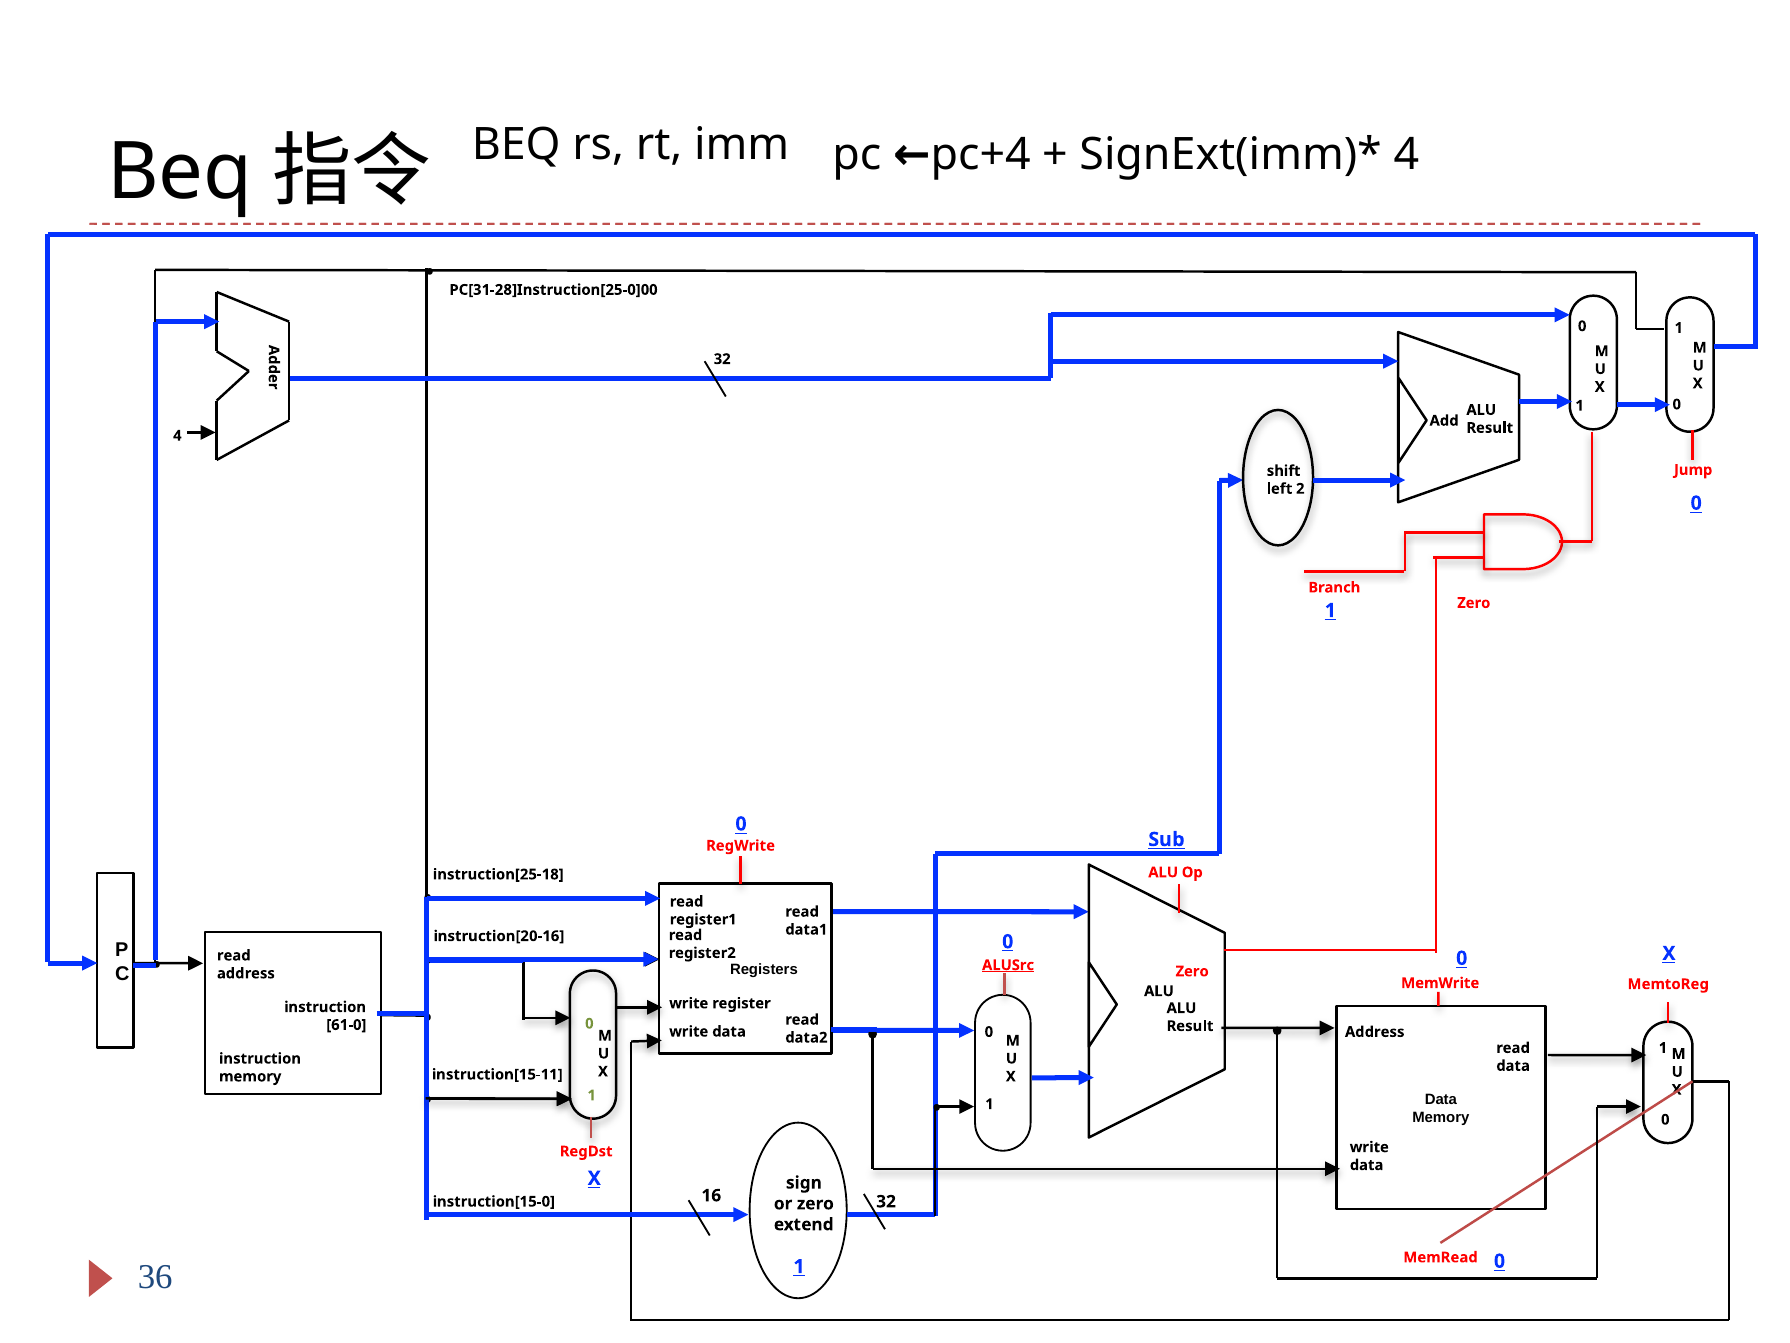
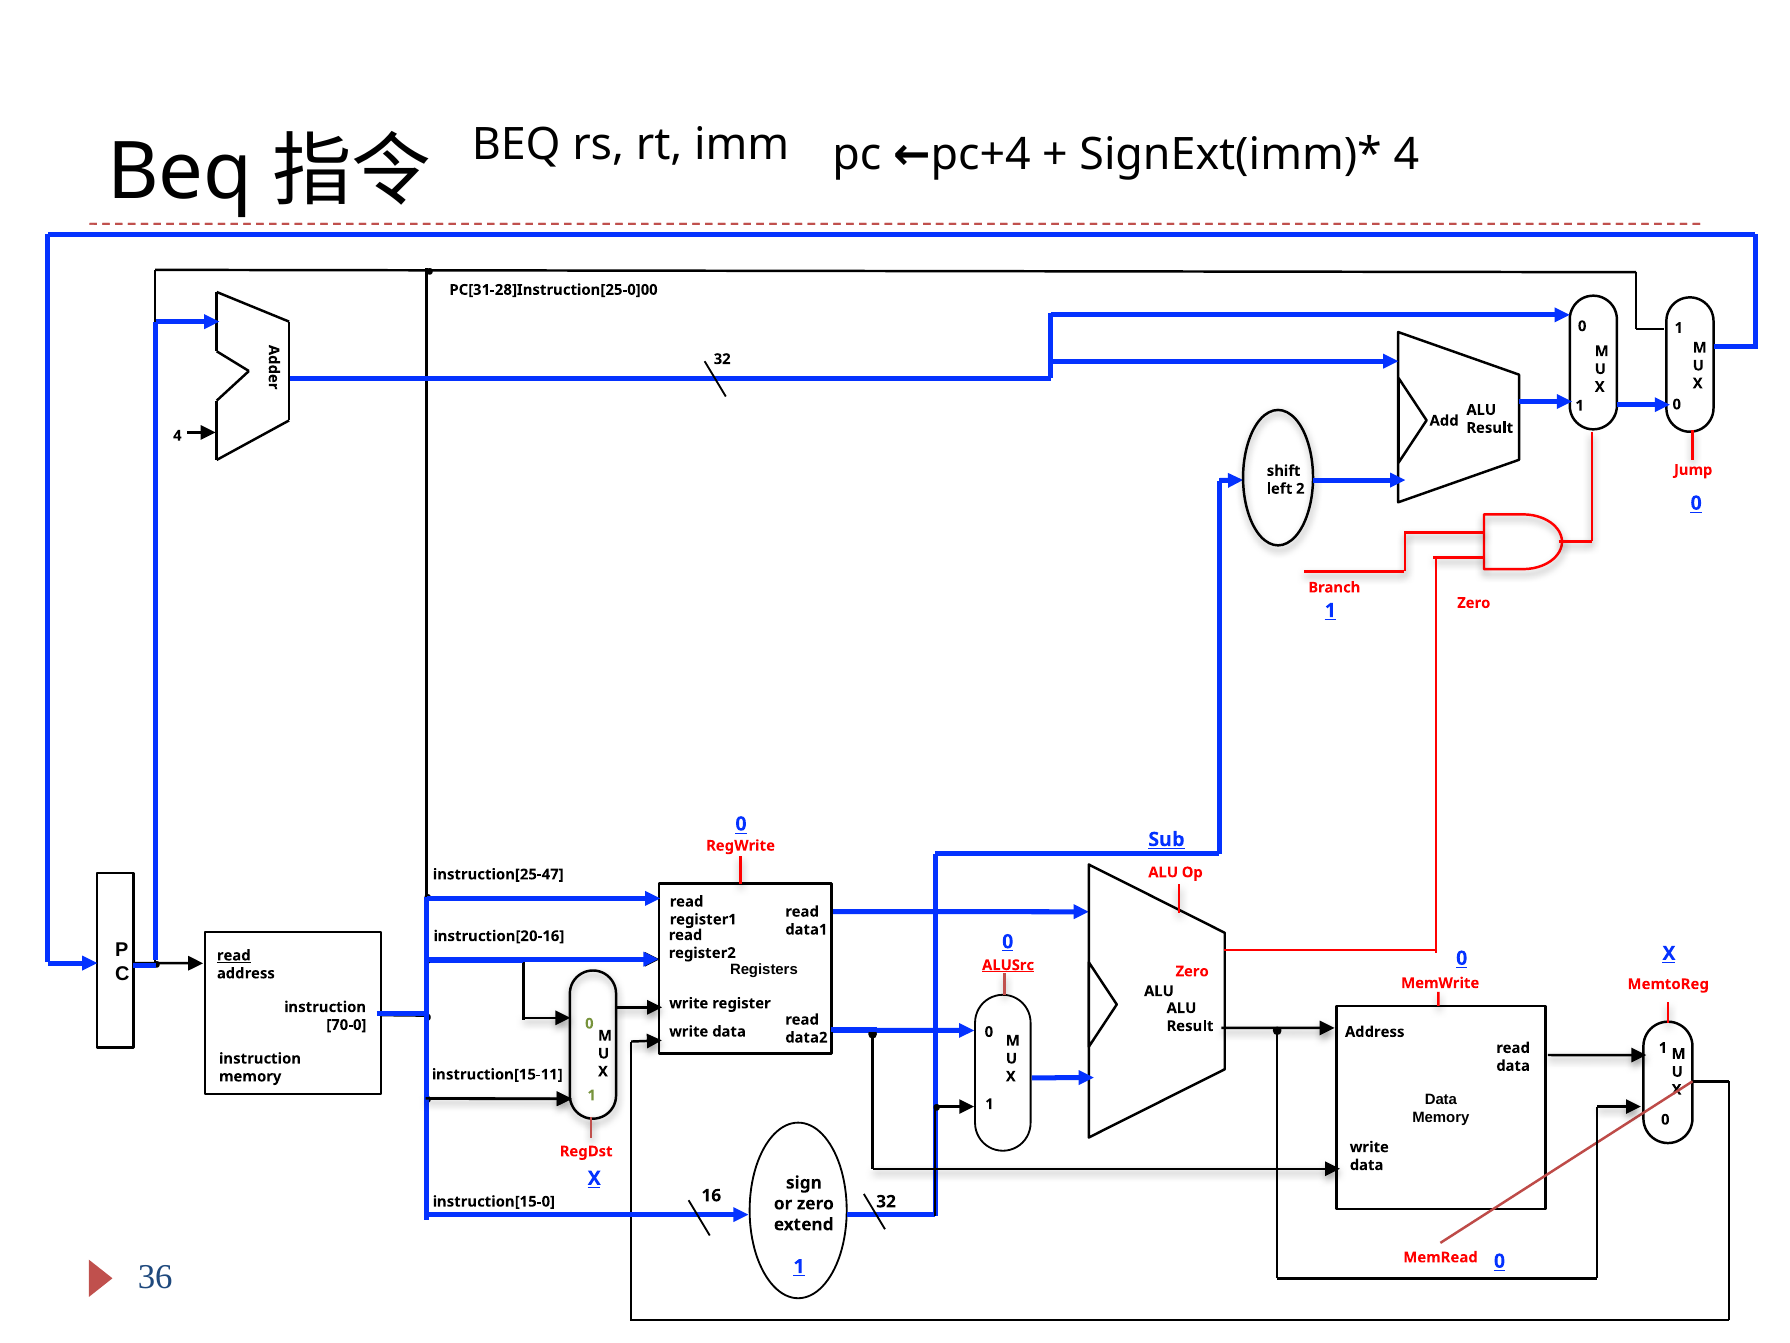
instruction[25-18: instruction[25-18 -> instruction[25-47 (498, 874)
read underline: none -> present (234, 955)
61-0: 61-0 -> 70-0 (346, 1025)
